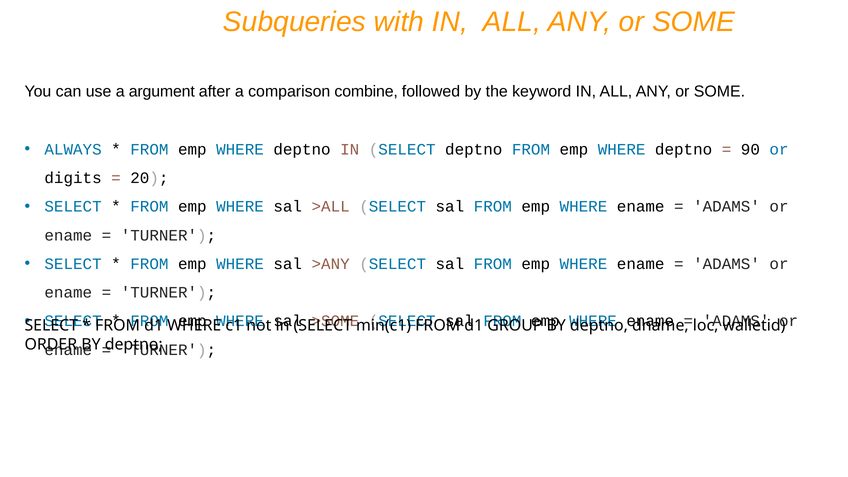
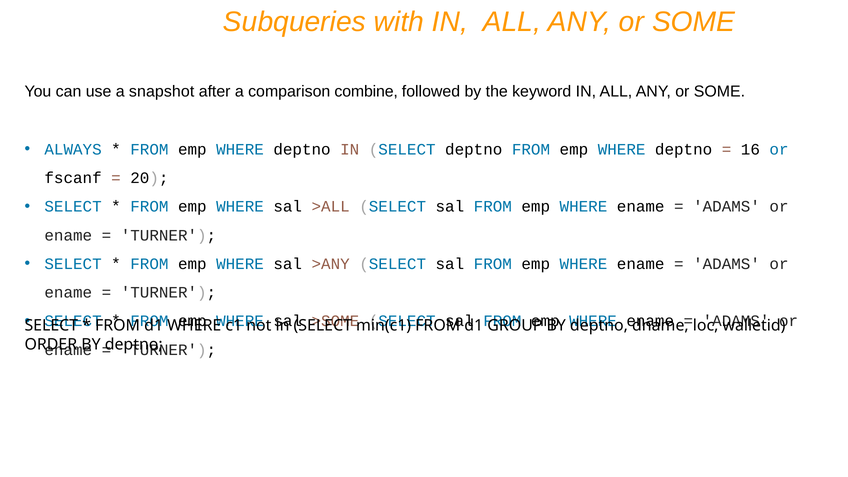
argument: argument -> snapshot (162, 91)
90: 90 -> 16 (750, 149)
digits: digits -> fscanf (73, 178)
